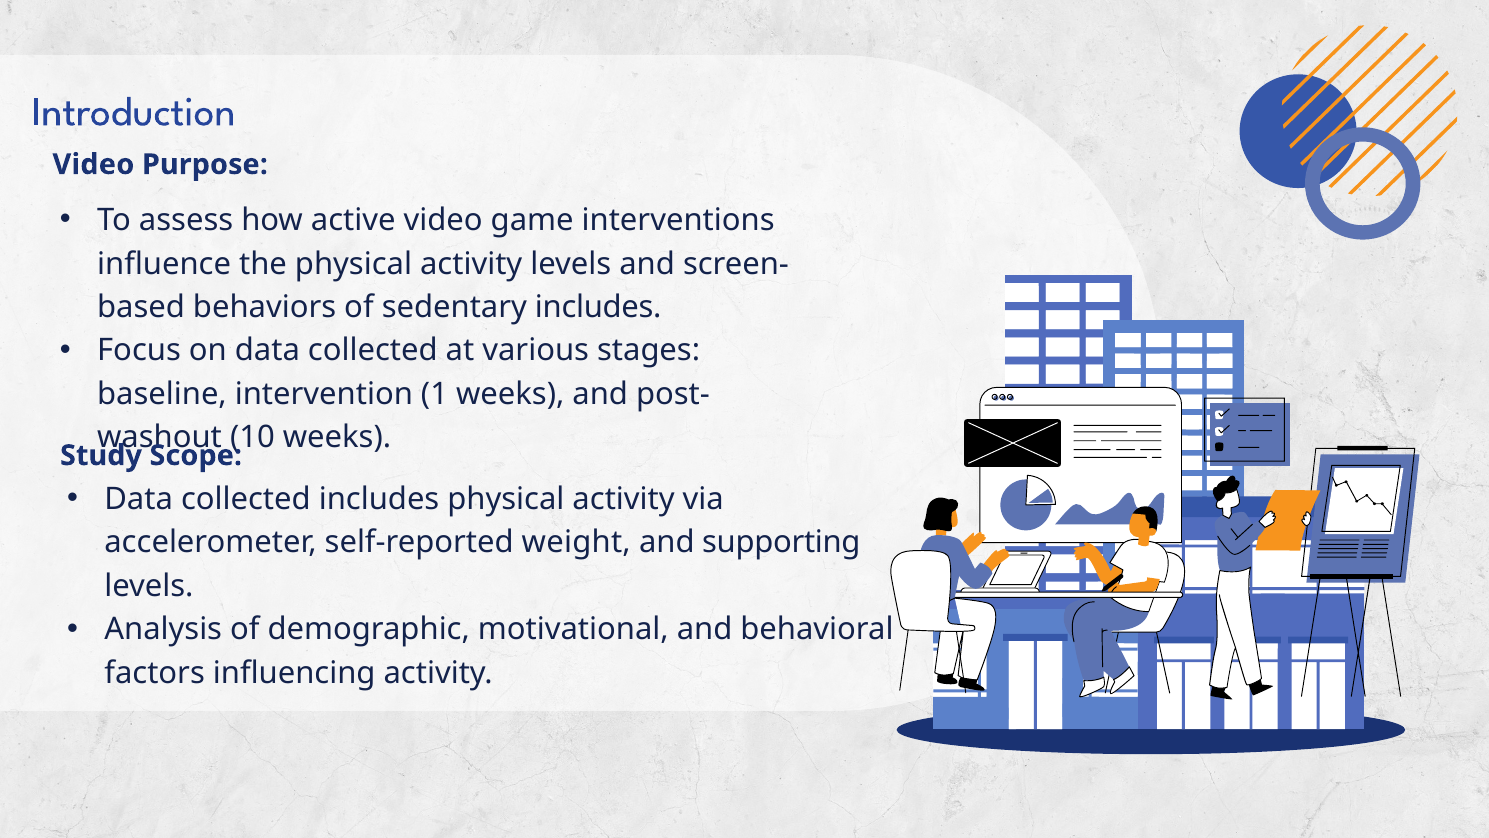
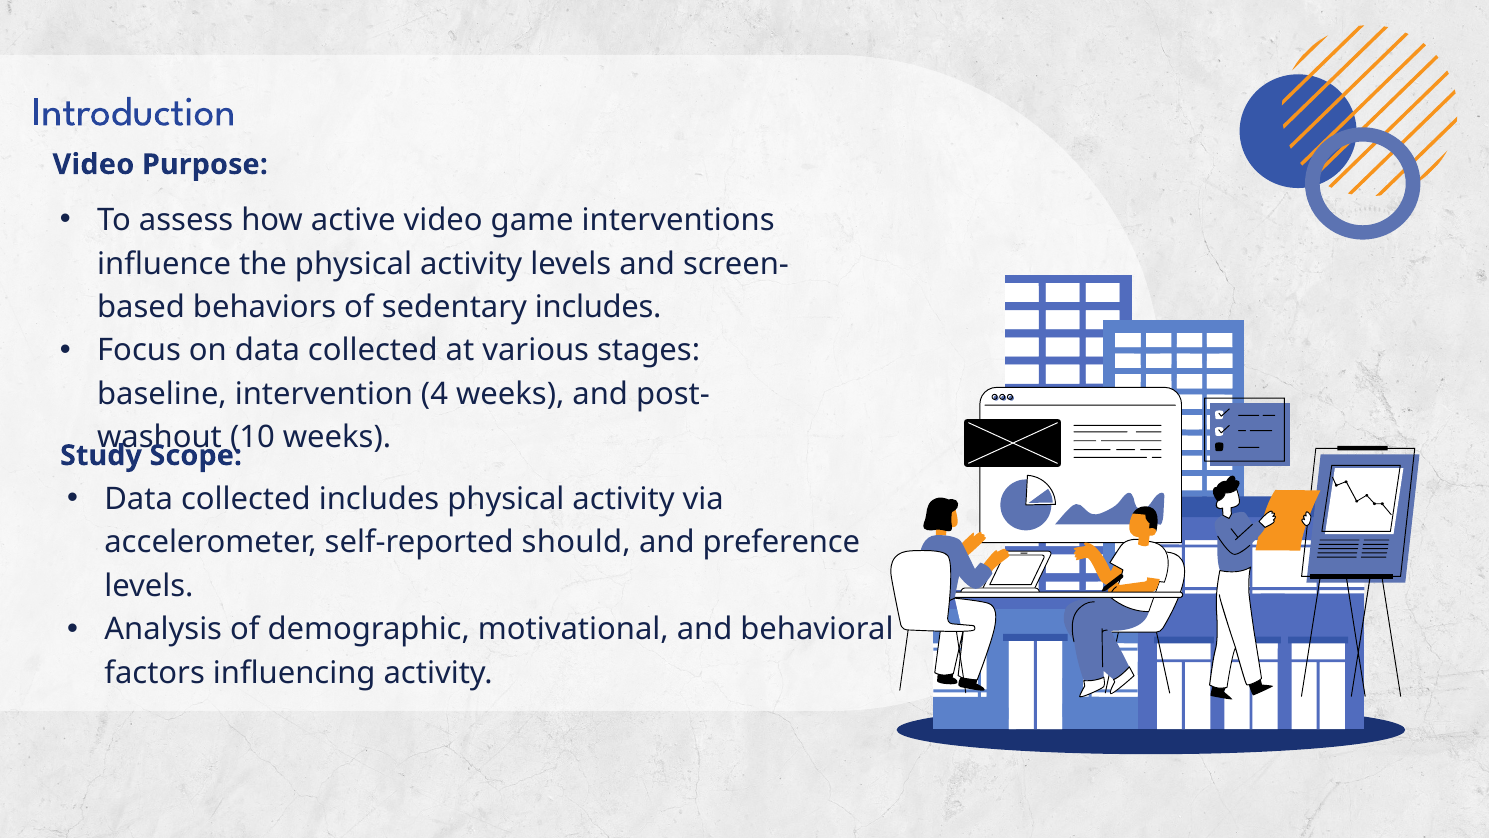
1: 1 -> 4 (434, 394)
weight: weight -> should (576, 542)
supporting: supporting -> preference (781, 542)
